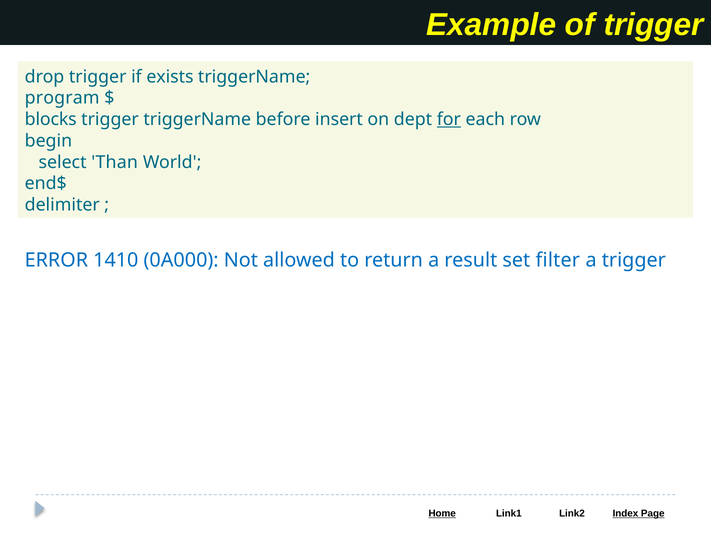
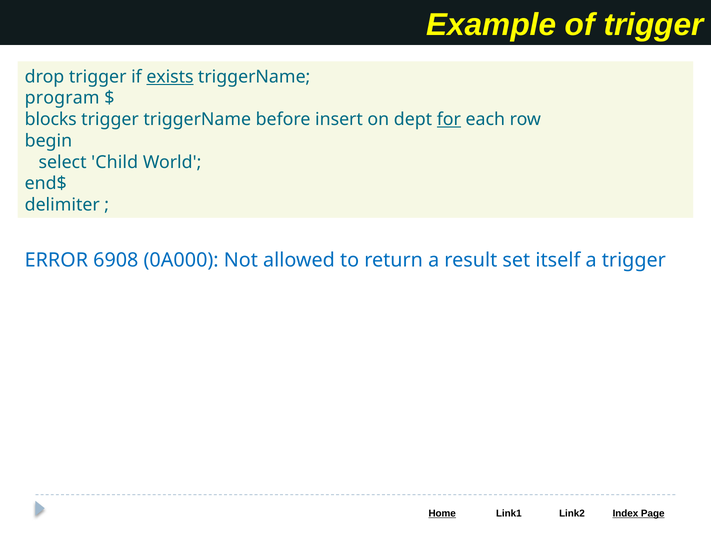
exists underline: none -> present (170, 77)
Than: Than -> Child (115, 162)
1410: 1410 -> 6908 (116, 260)
filter: filter -> itself (558, 260)
